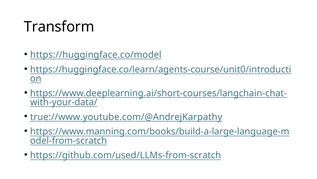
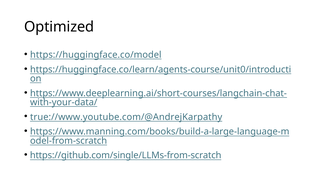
Transform: Transform -> Optimized (59, 27)
https://github.com/used/LLMs-from-scratch: https://github.com/used/LLMs-from-scratch -> https://github.com/single/LLMs-from-scratch (126, 155)
